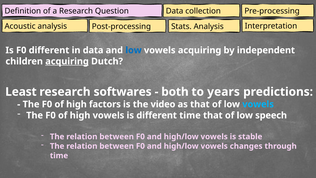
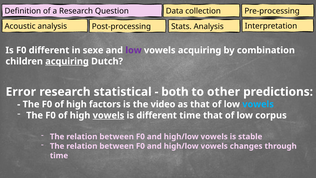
in data: data -> sexe (93, 50)
low colour: blue -> purple (134, 50)
independent: independent -> combination (266, 50)
Least: Least -> Error (21, 92)
softwares: softwares -> statistical (123, 92)
years: years -> other (224, 92)
vowels underline: none -> present (108, 115)
speech: speech -> corpus (271, 115)
